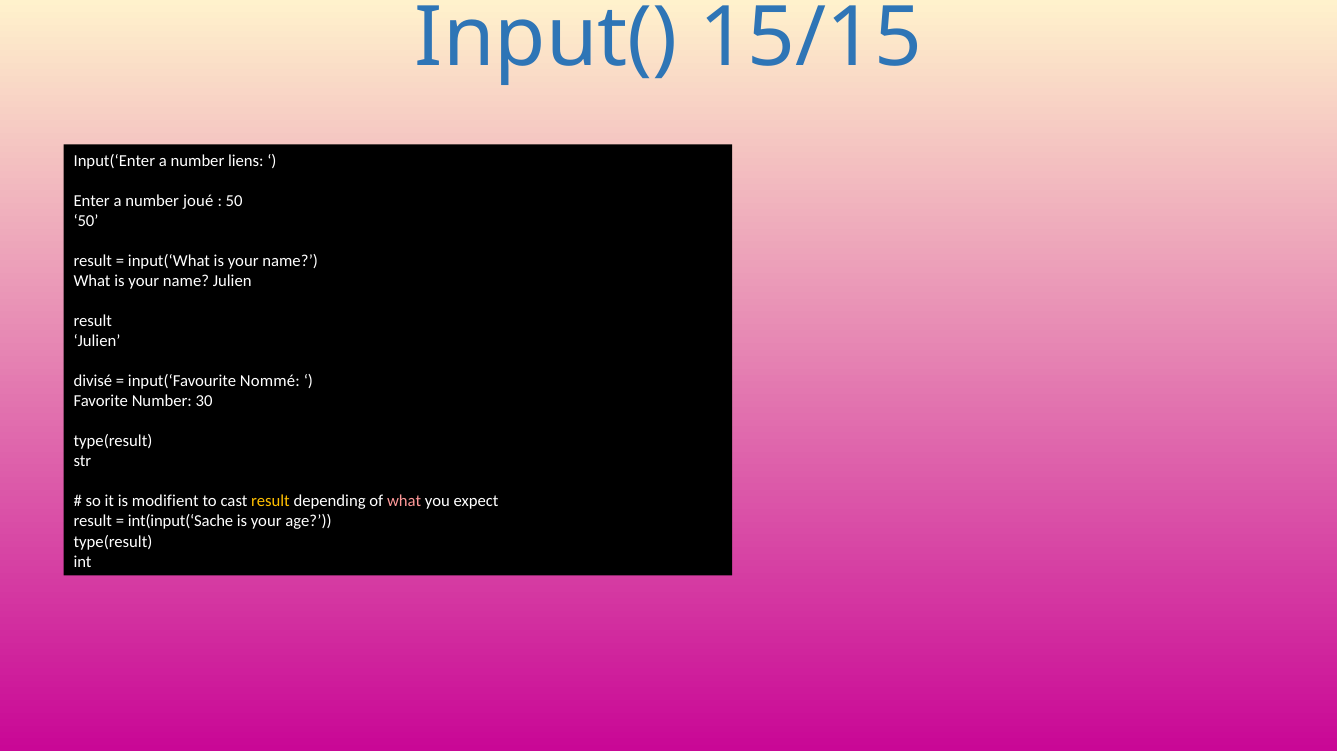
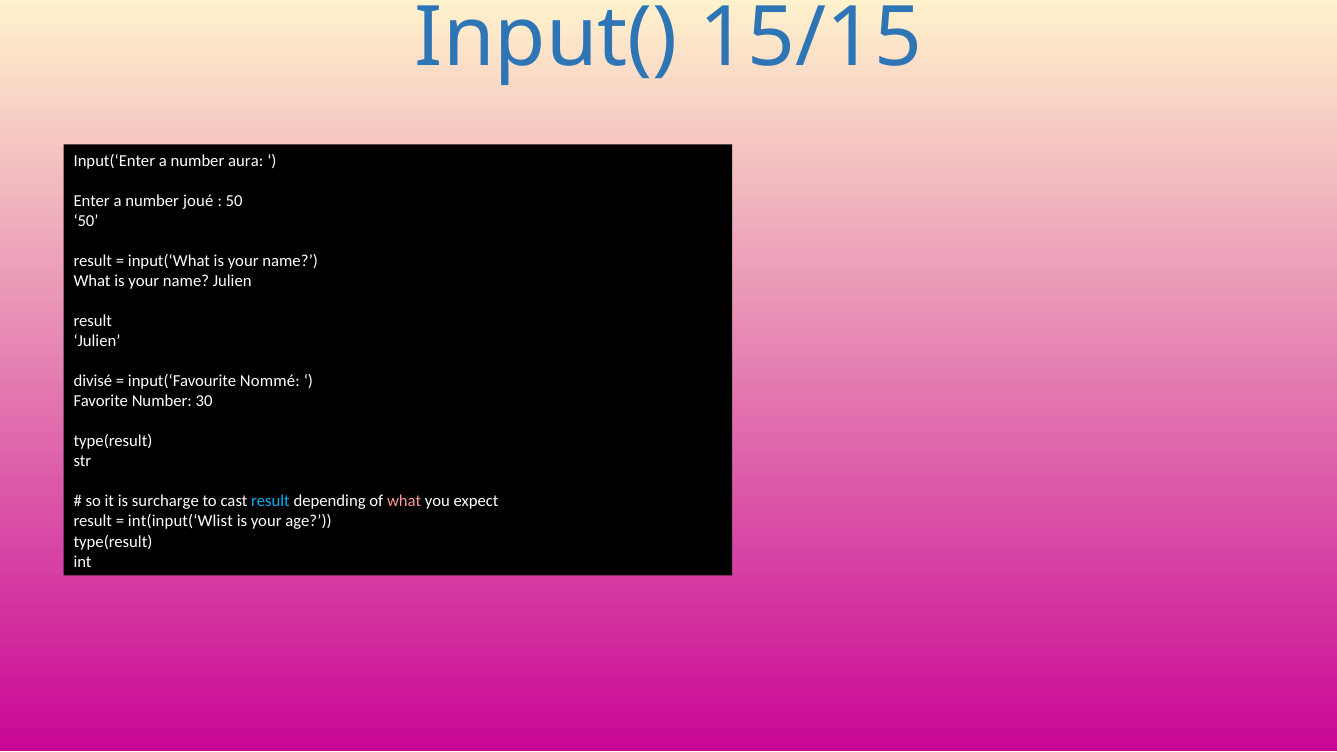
liens: liens -> aura (246, 161)
modifient: modifient -> surcharge (165, 501)
result colour: yellow -> light blue (271, 501)
int(input(‘Sache: int(input(‘Sache -> int(input(‘Wlist (180, 522)
